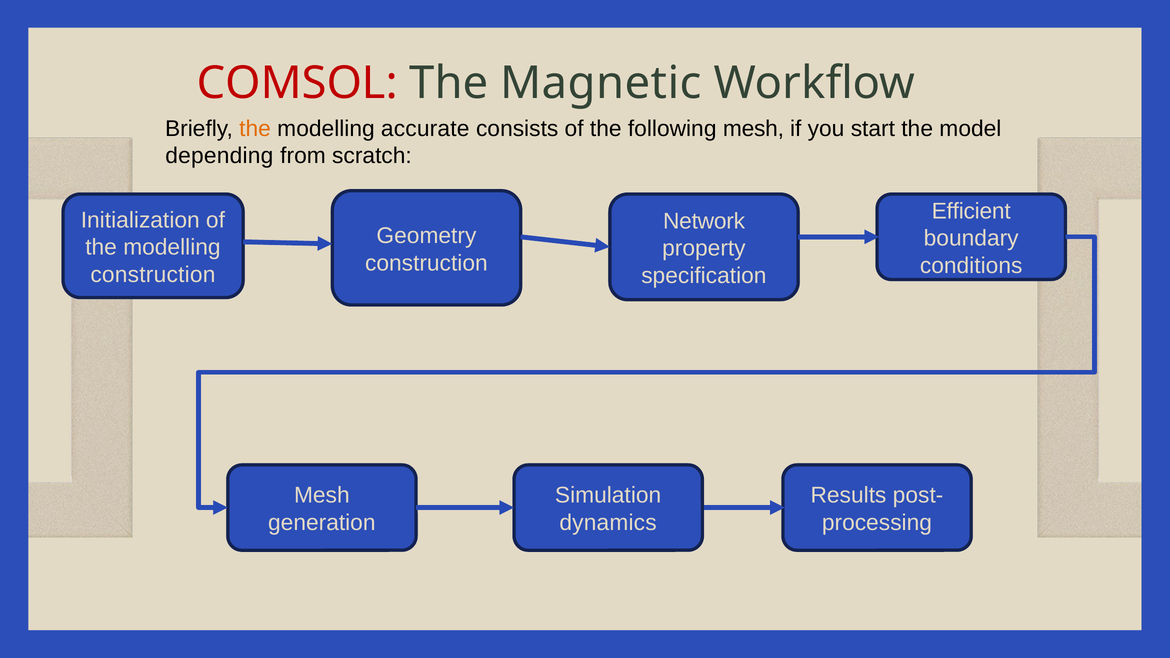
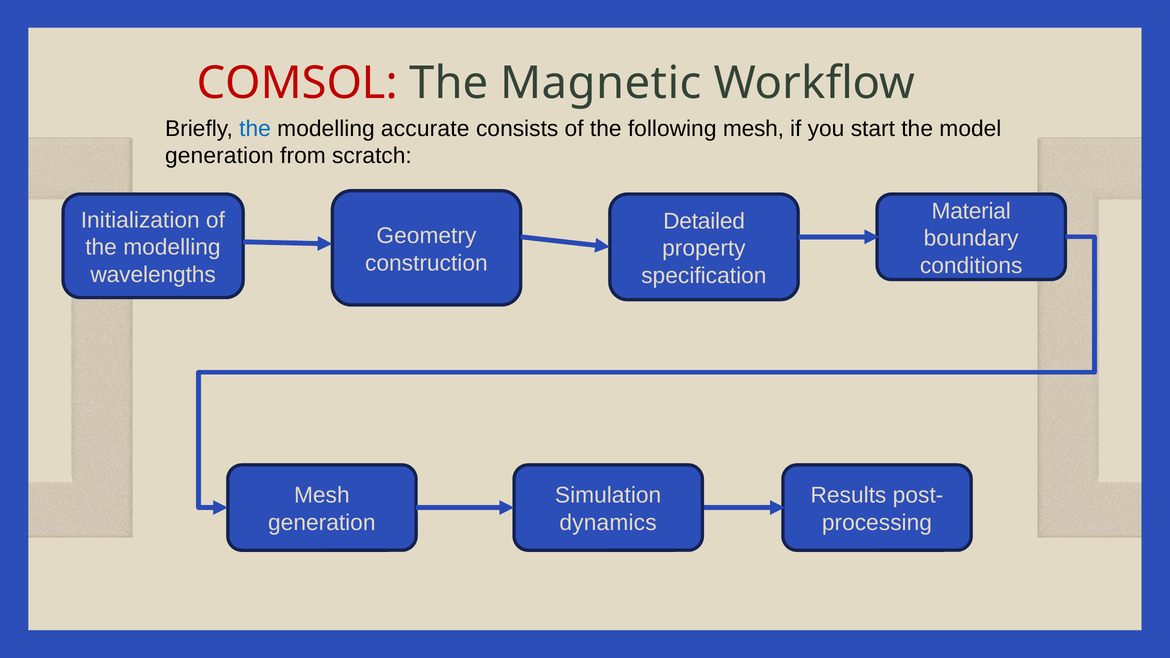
the colour: orange -> blue (255, 129)
depending: depending -> generation (219, 156)
Efficient: Efficient -> Material (971, 211)
Network: Network -> Detailed (704, 221)
construction: construction -> wavelengths (153, 275)
